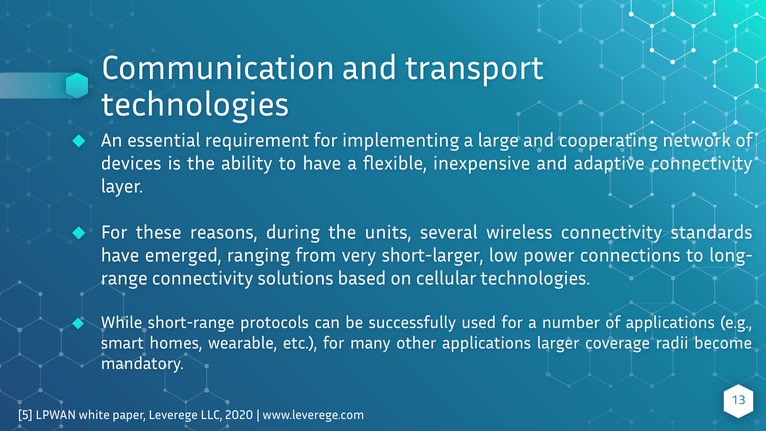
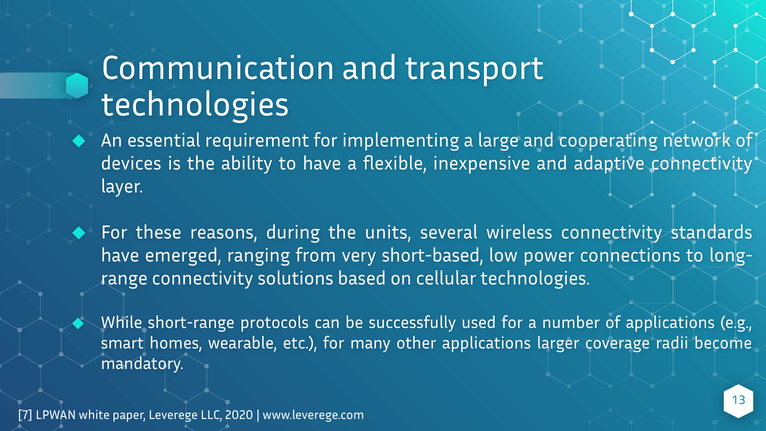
short-larger: short-larger -> short-based (433, 255)
5: 5 -> 7 (25, 415)
